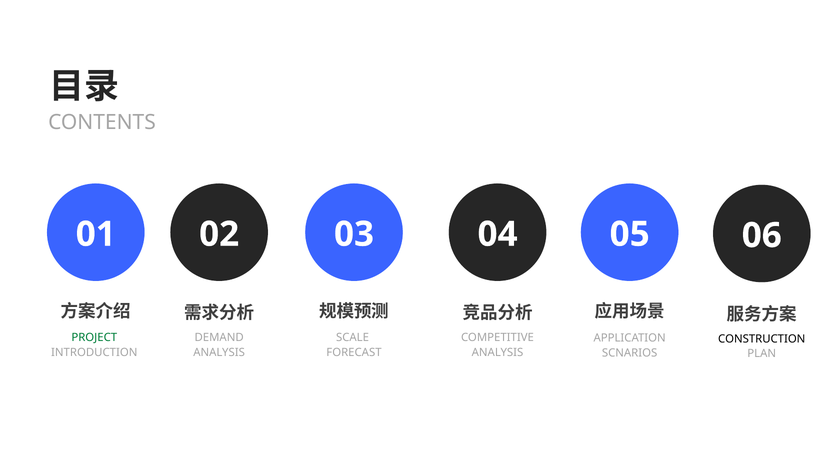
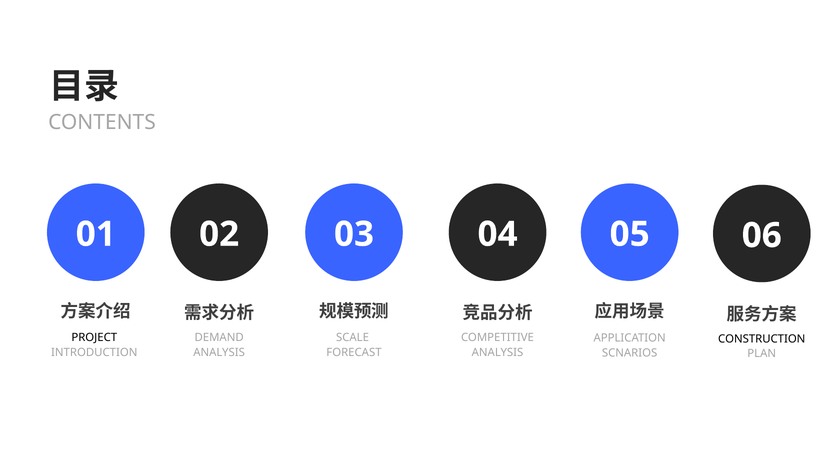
PROJECT colour: green -> black (94, 338)
